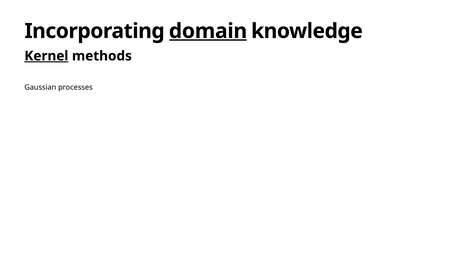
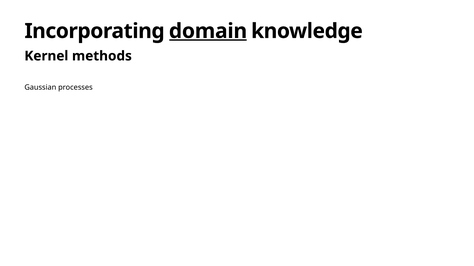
Kernel underline: present -> none (46, 56)
